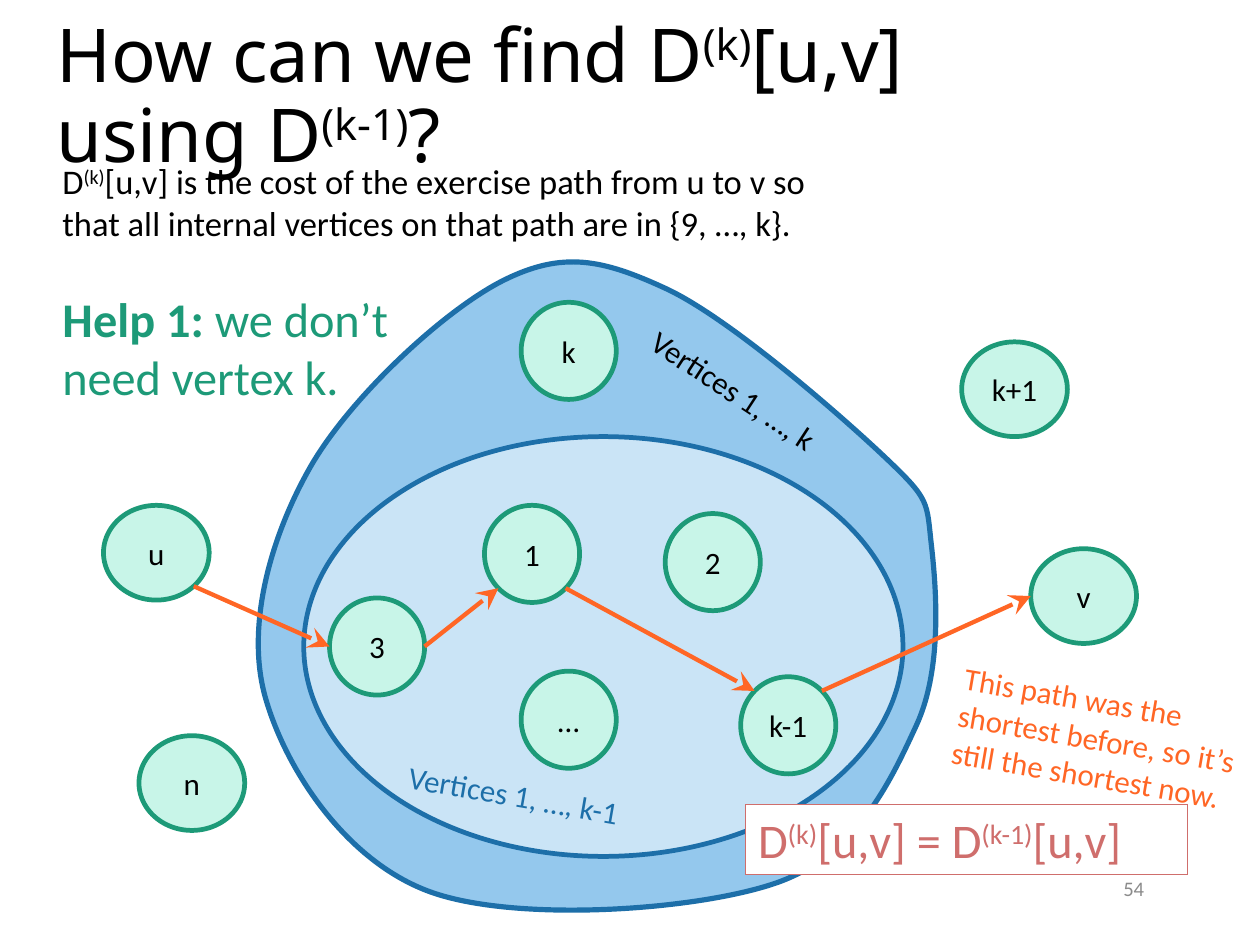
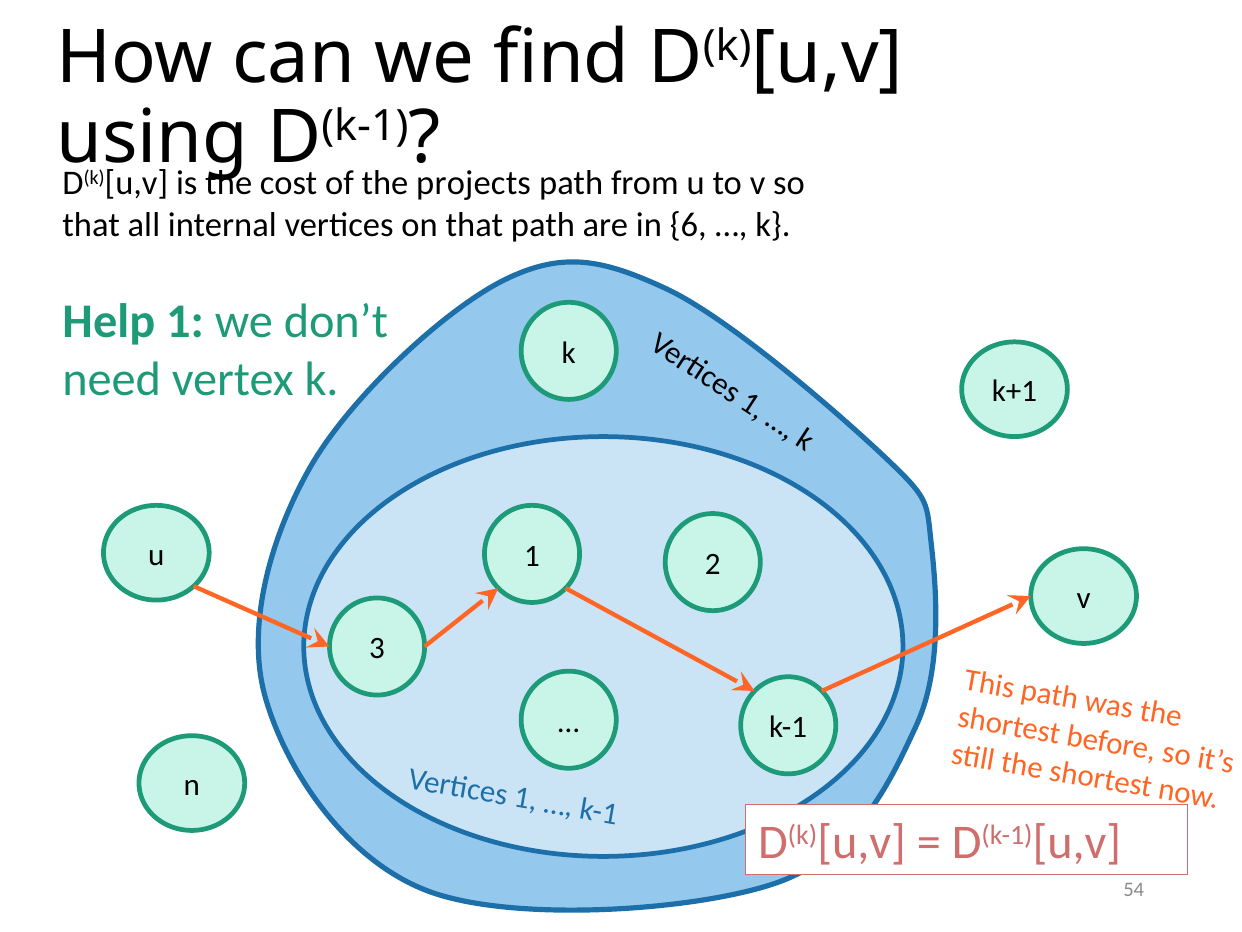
exercise: exercise -> projects (474, 183)
9: 9 -> 6 (688, 225)
